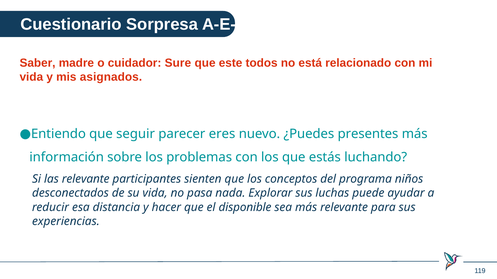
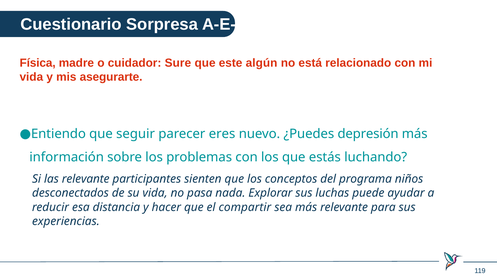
Saber: Saber -> Física (38, 63)
todos: todos -> algún (262, 63)
asignados: asignados -> asegurarte (111, 77)
presentes: presentes -> depresión (368, 134)
disponible: disponible -> compartir (245, 208)
